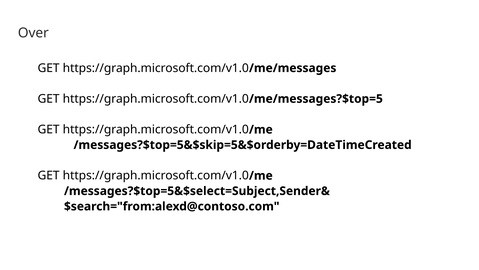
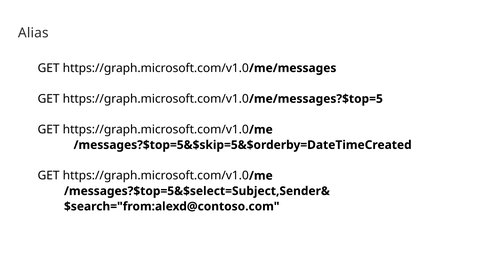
Over: Over -> Alias (33, 33)
